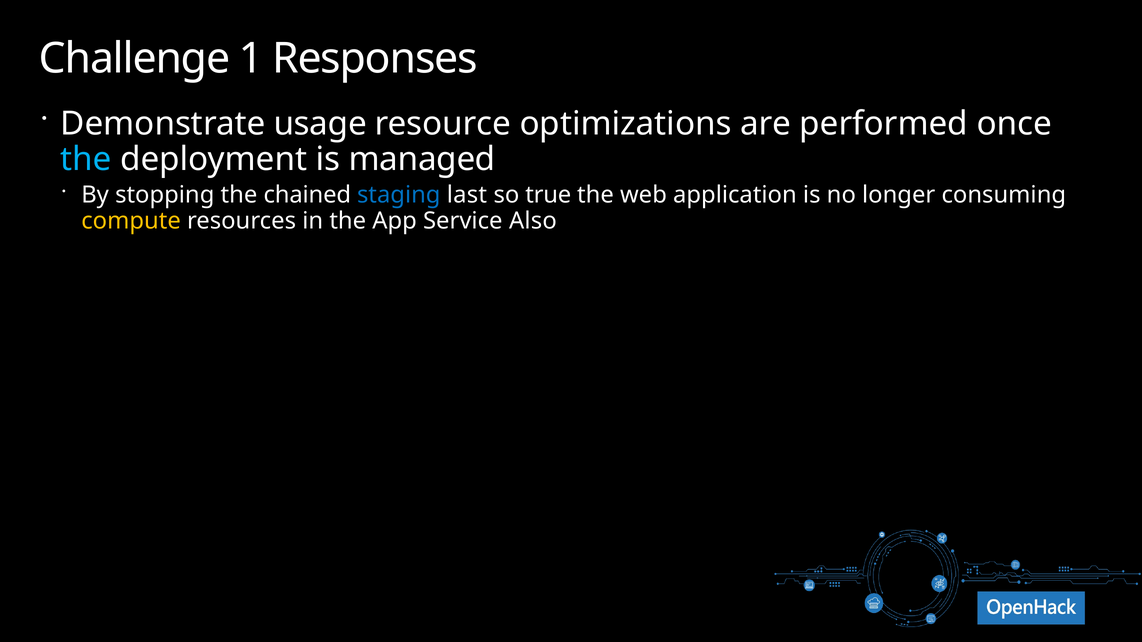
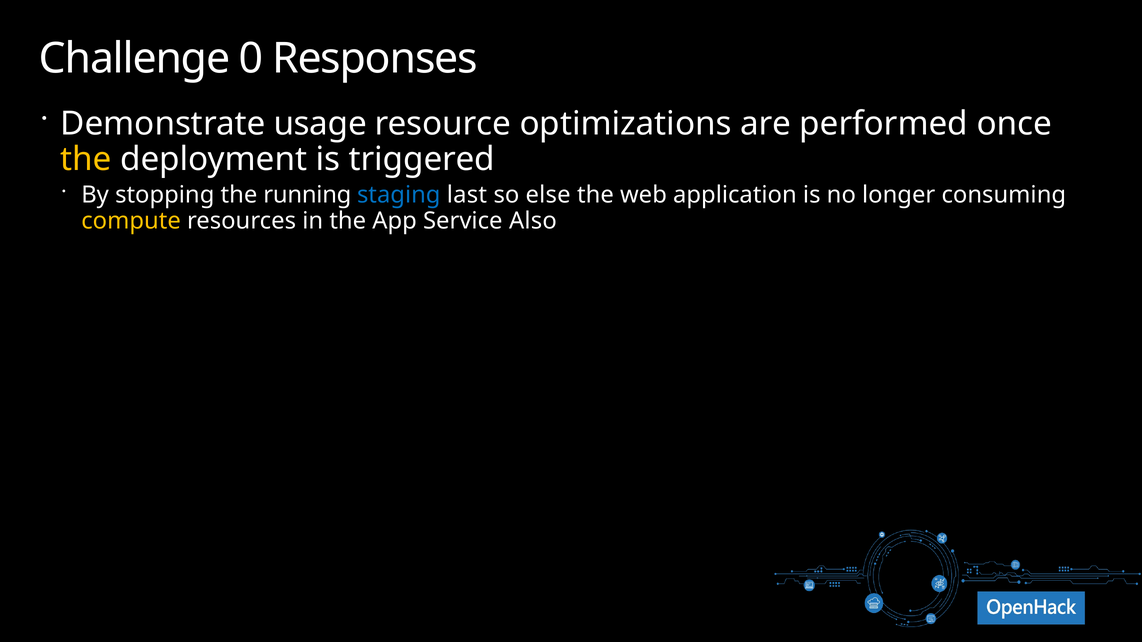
1: 1 -> 0 (251, 59)
the colour: light blue -> yellow (86, 160)
managed: managed -> triggered (422, 160)
chained: chained -> running (307, 195)
true: true -> else (548, 195)
